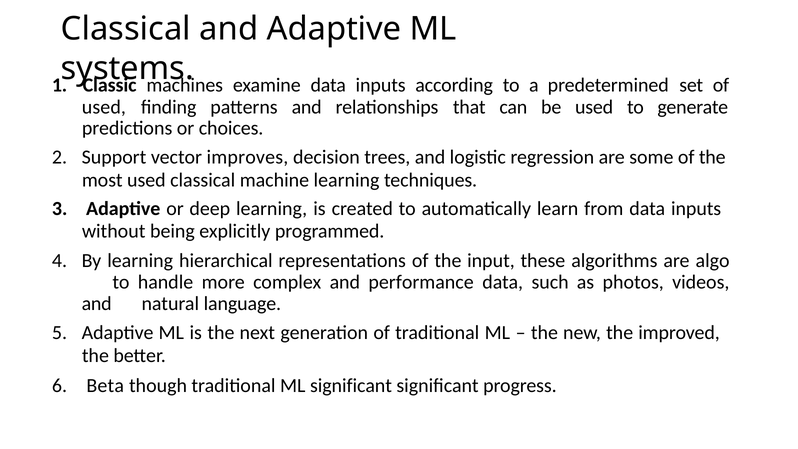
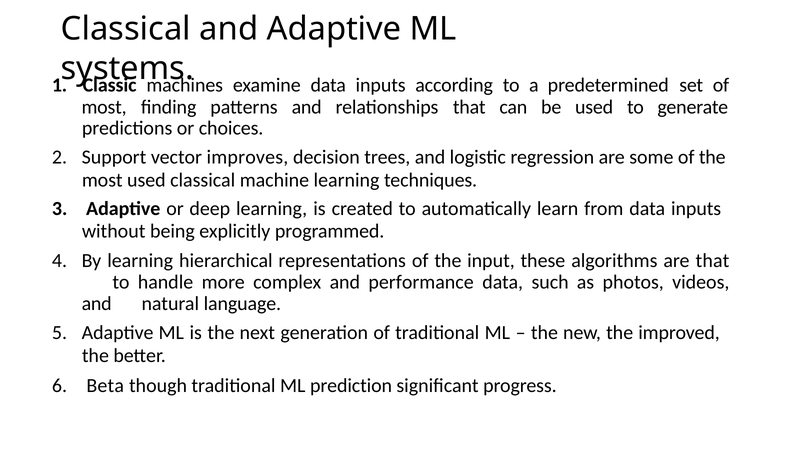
used: used -> most (104, 107)
are algo: algo -> that (713, 261)
ML significant: significant -> prediction (351, 385)
